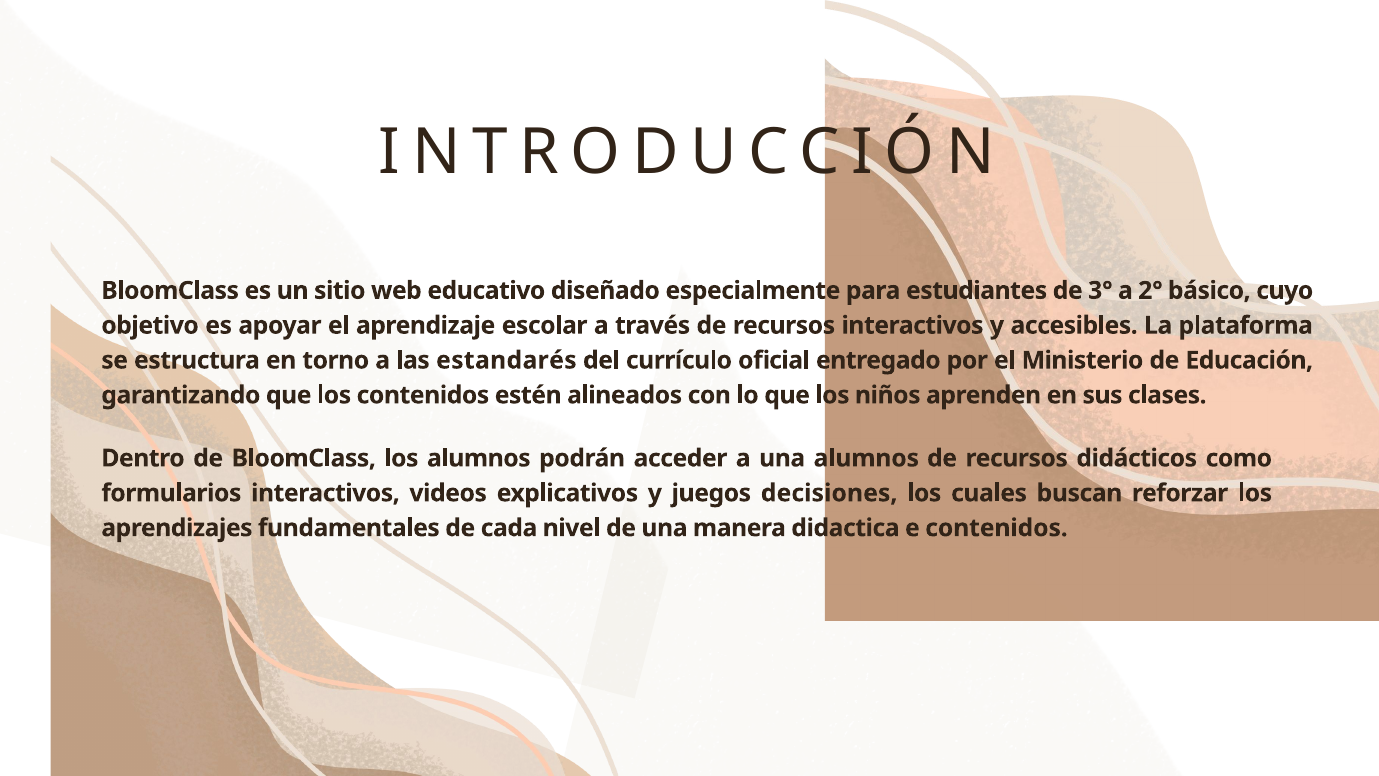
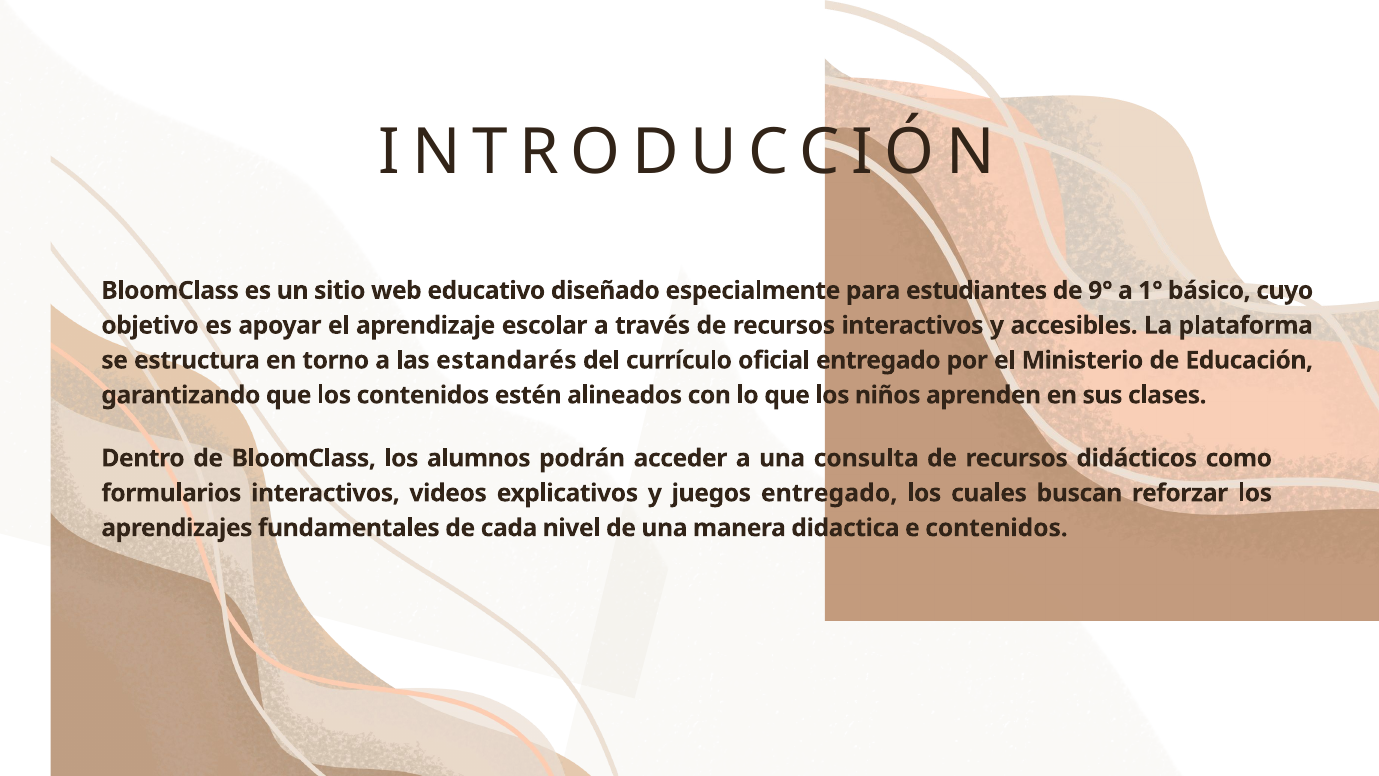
3°: 3° -> 9° (1100, 290)
2°: 2° -> 1° (1150, 290)
una alumnos: alumnos -> consulta (866, 458)
juegos decisiones: decisiones -> entregado (829, 493)
